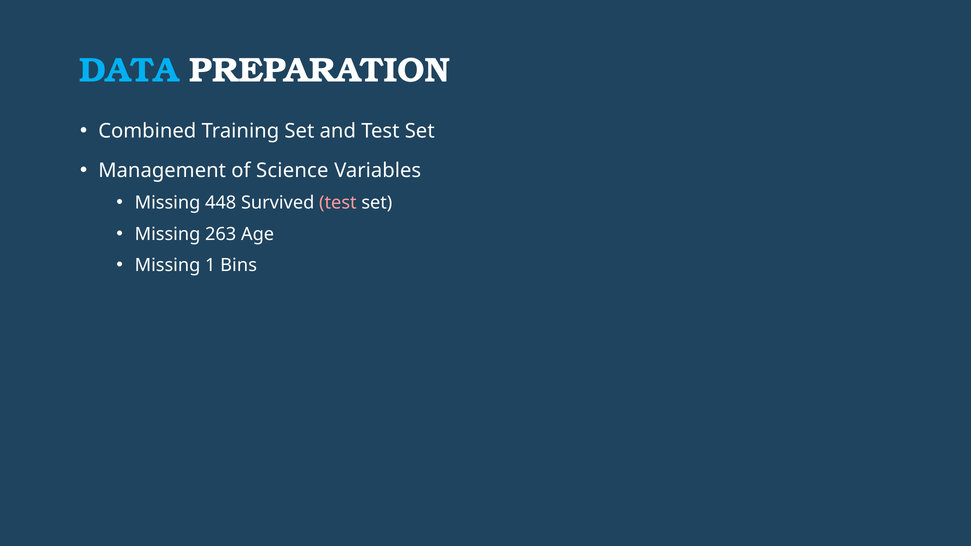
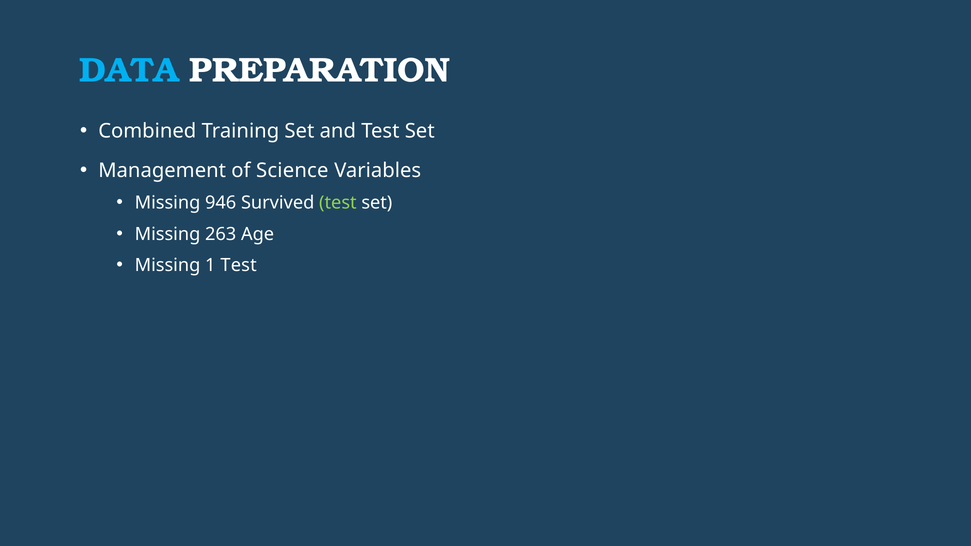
448: 448 -> 946 (221, 203)
test colour: pink -> light green (338, 203)
1 Bins: Bins -> Test (239, 265)
